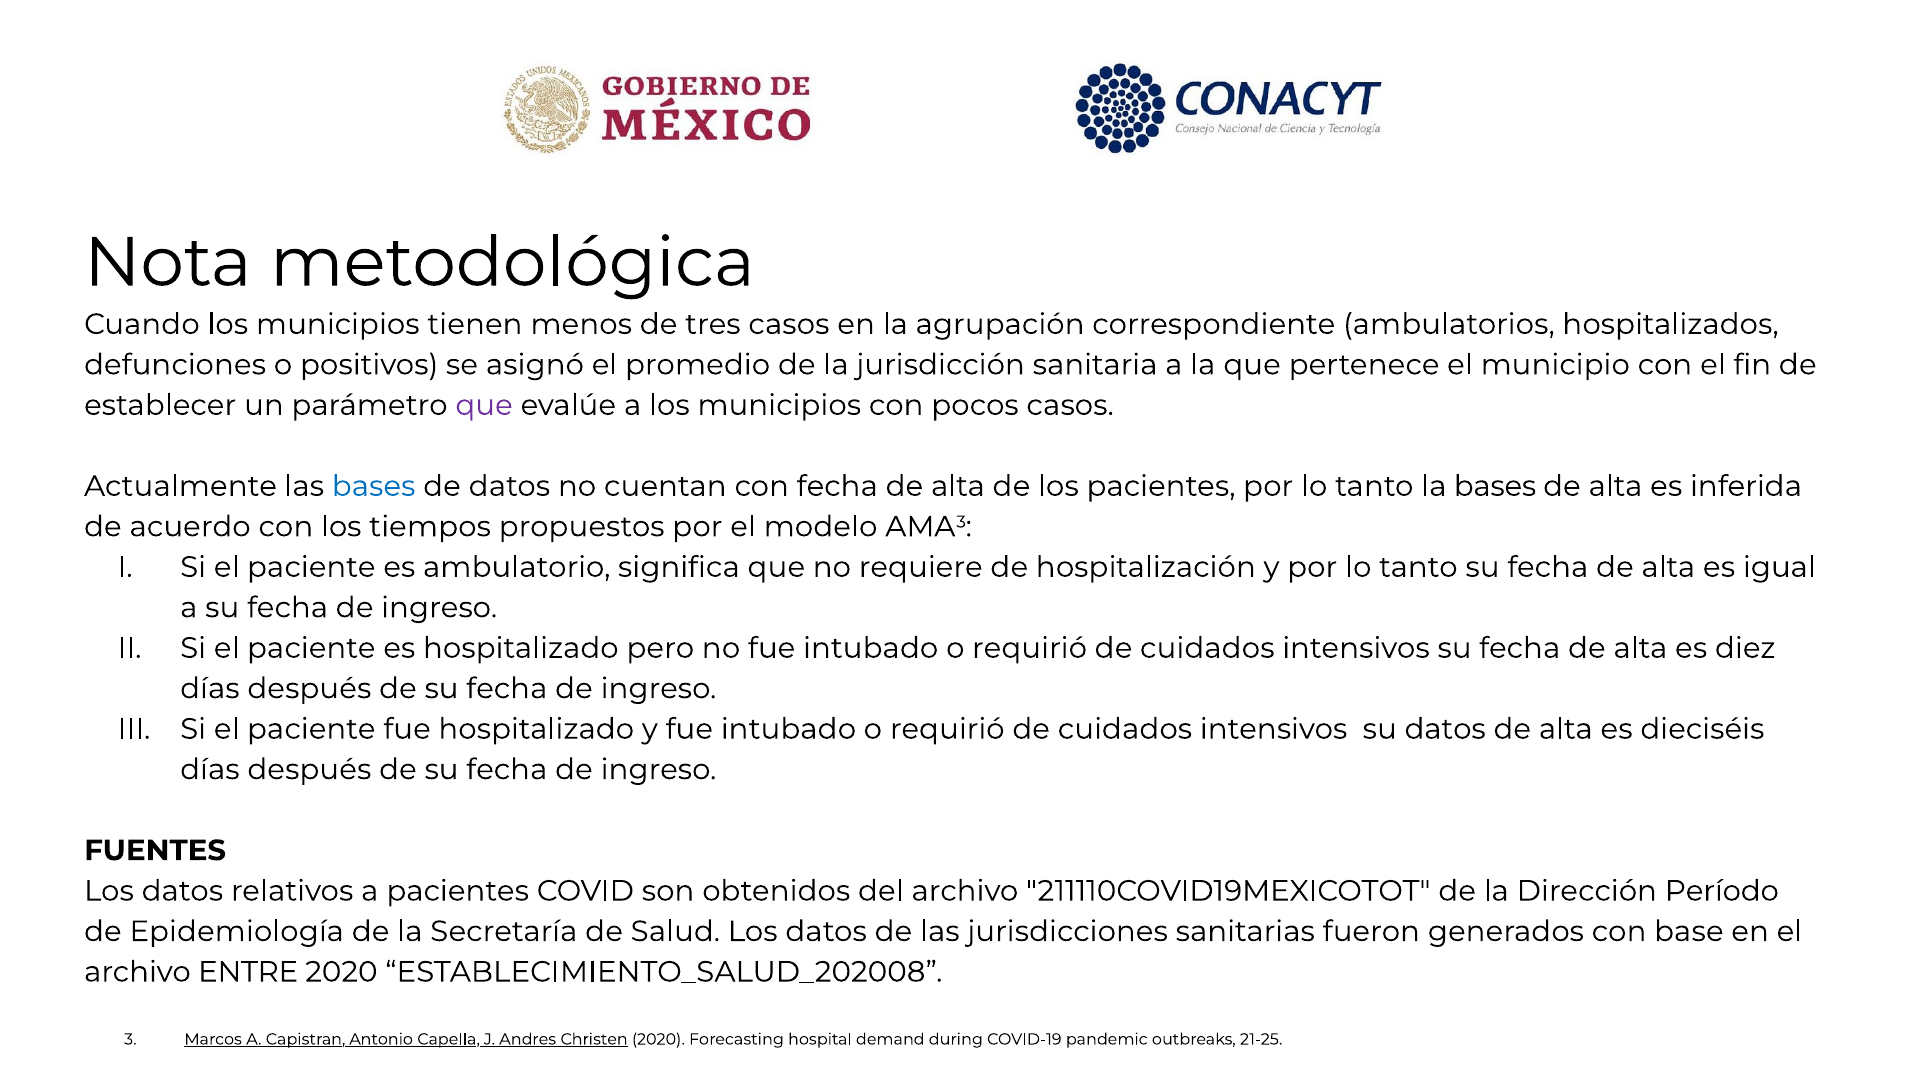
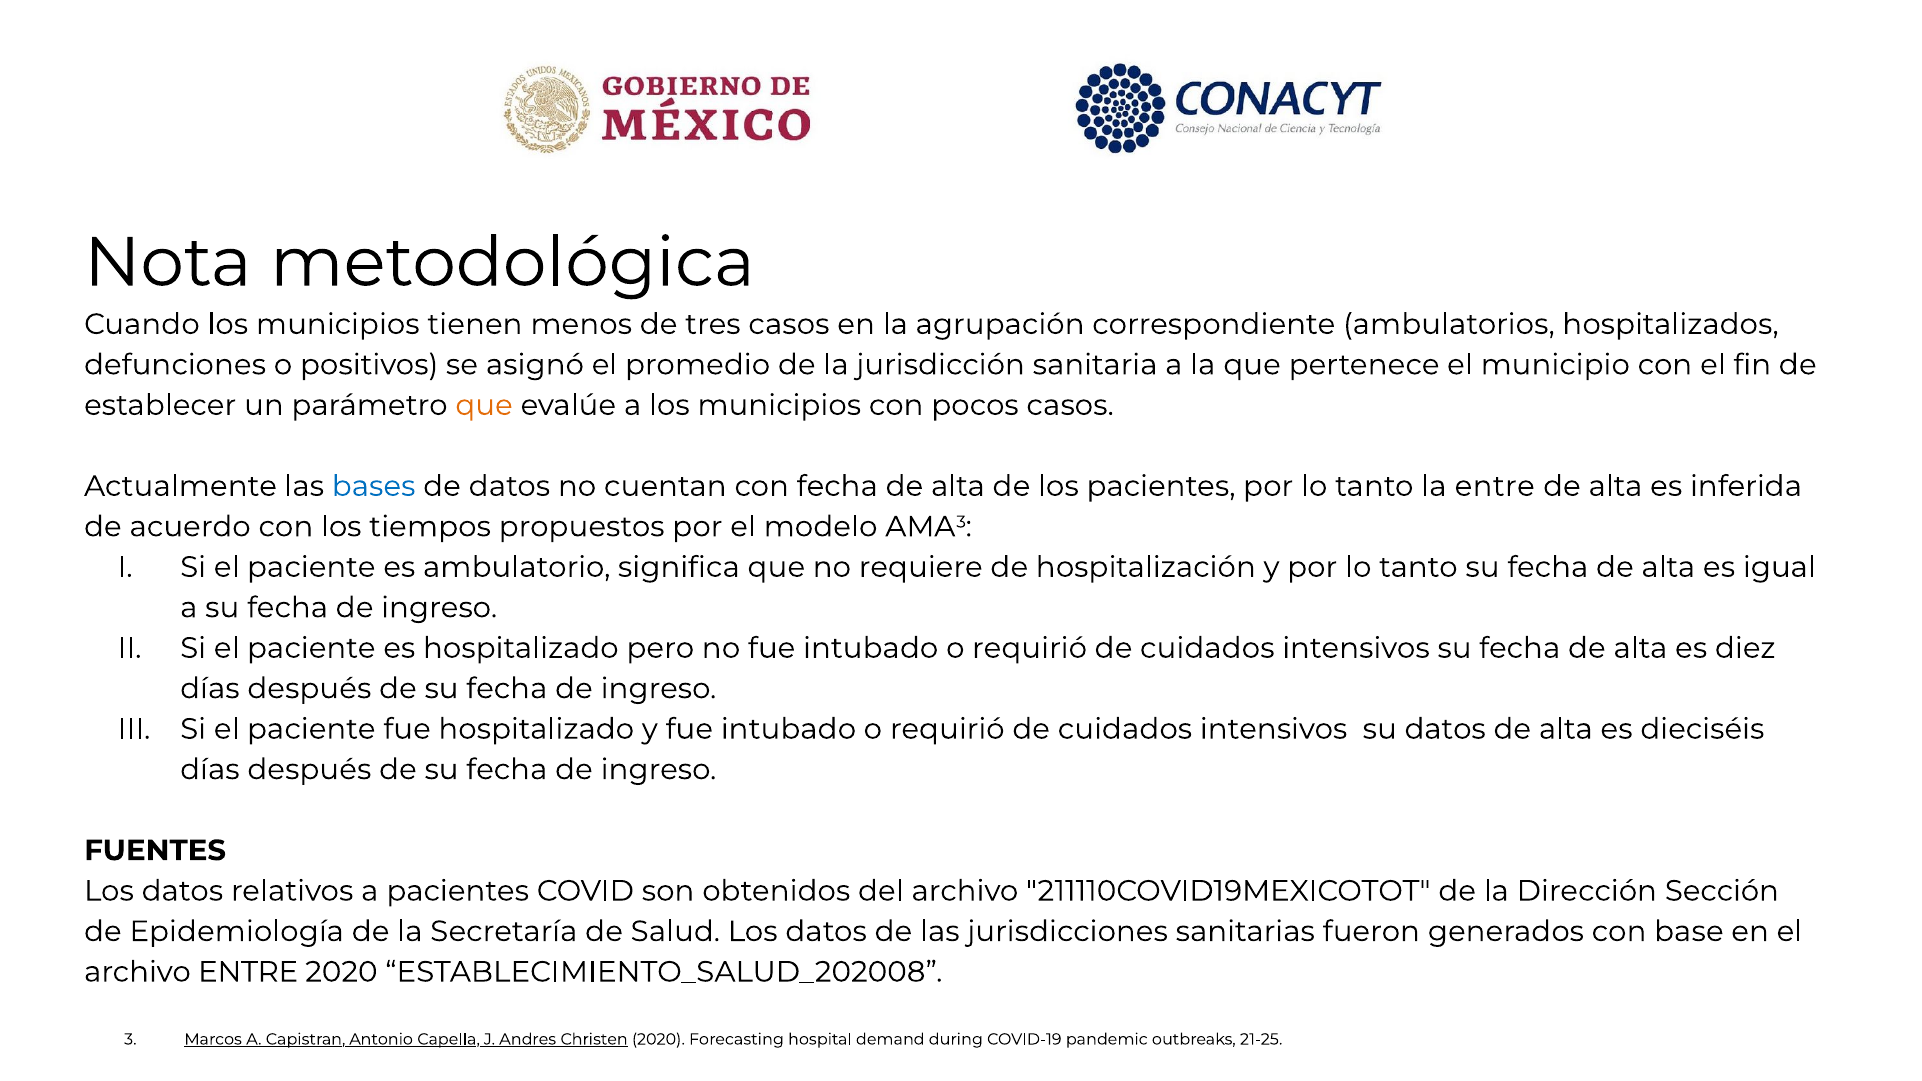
que colour: purple -> orange (484, 405)
la bases: bases -> entre (1495, 486)
Período: Período -> Sección (1722, 891)
